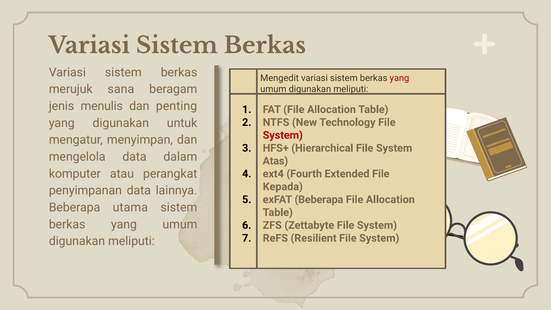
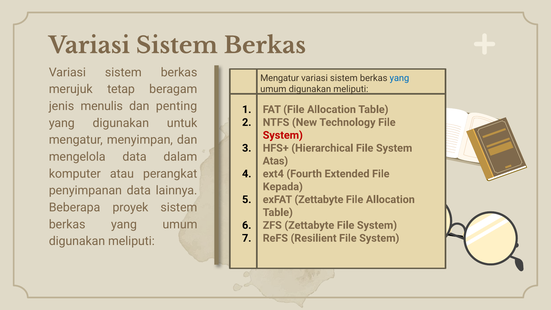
Mengedit: Mengedit -> Mengatur (280, 78)
yang colour: red -> blue (399, 78)
sana: sana -> tetap (121, 89)
exFAT Beberapa: Beberapa -> Zettabyte (319, 199)
utama: utama -> proyek (130, 207)
